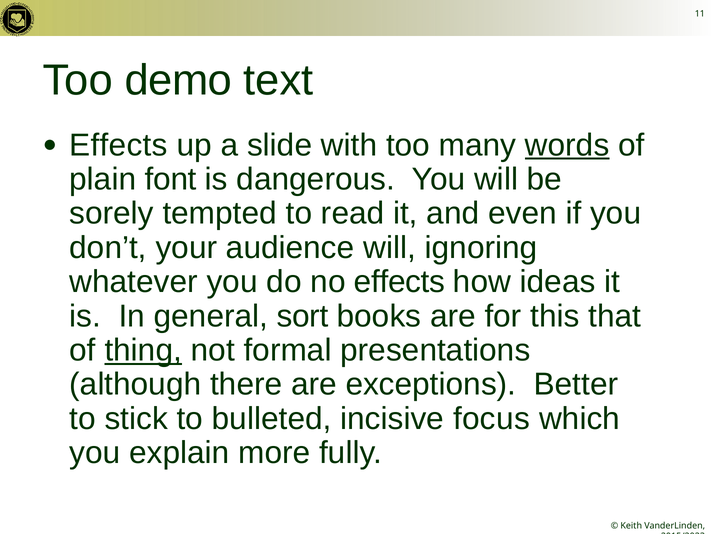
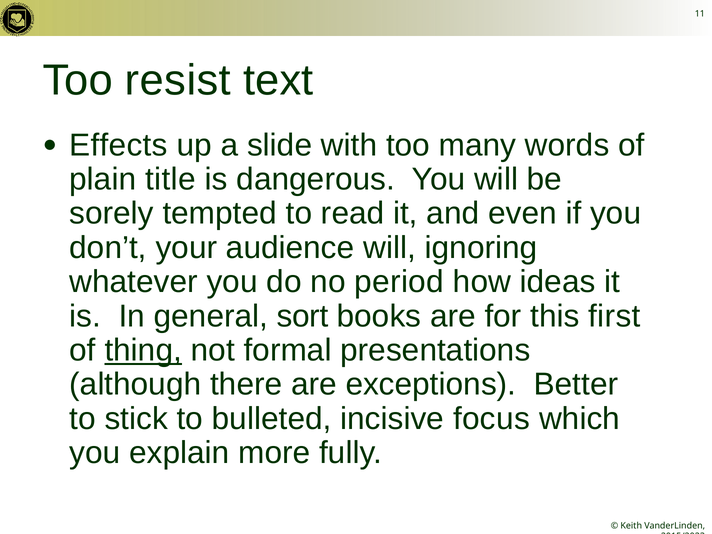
demo: demo -> resist (178, 80)
words underline: present -> none (567, 145)
font: font -> title (170, 179)
no effects: effects -> period (399, 282)
that: that -> first (614, 316)
